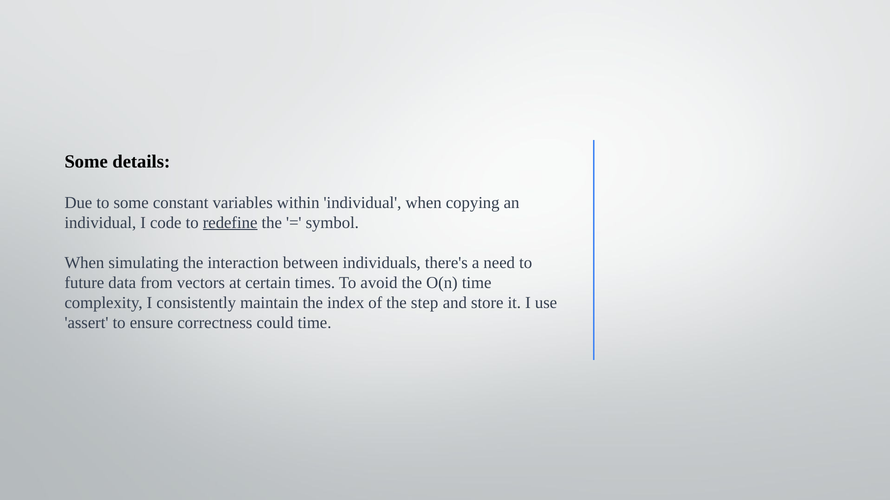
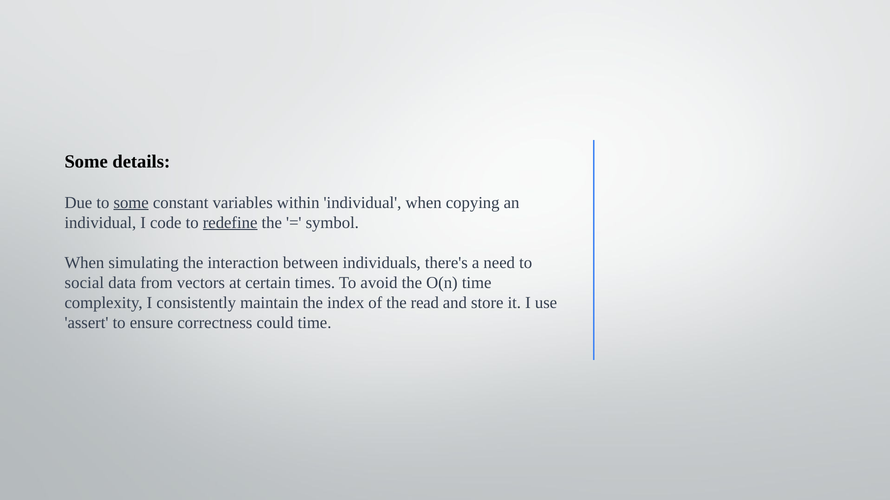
some underline: none -> present (131, 203)
future: future -> social (84, 283)
step: step -> read (425, 303)
